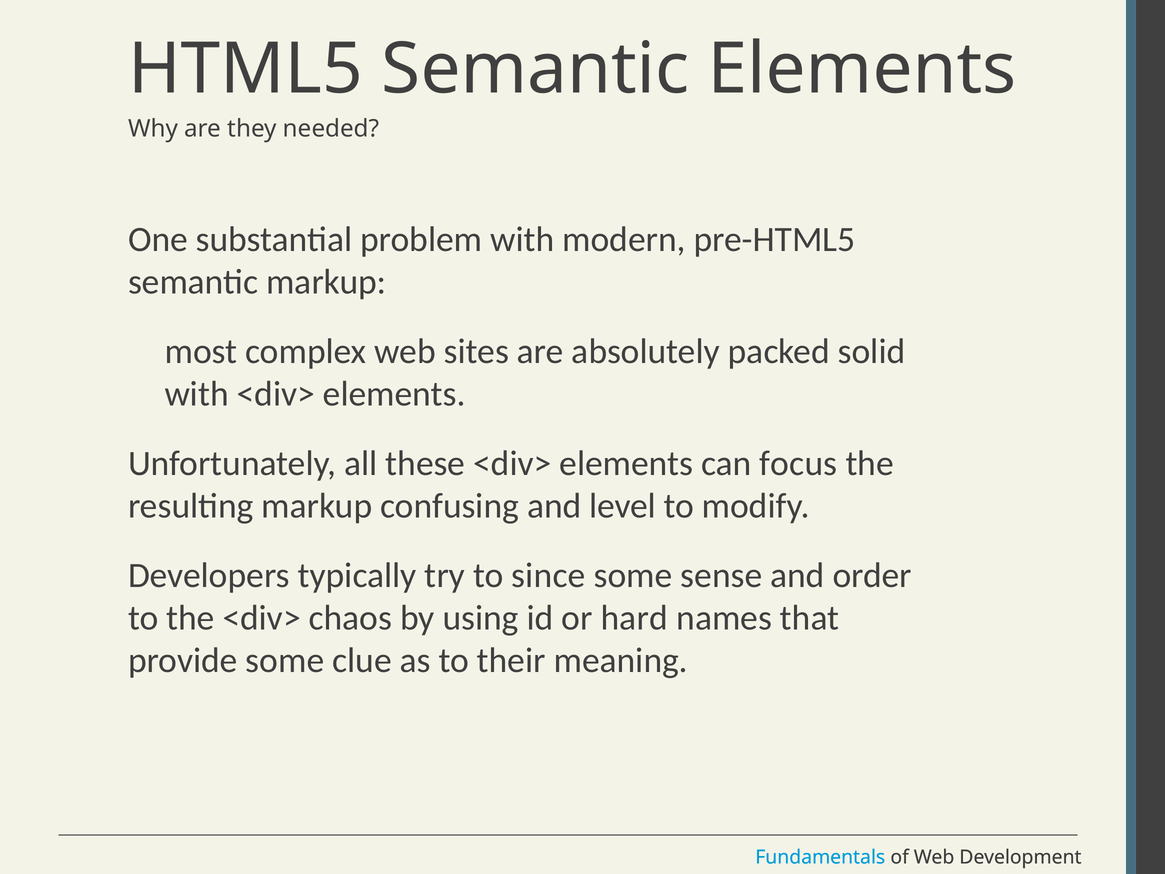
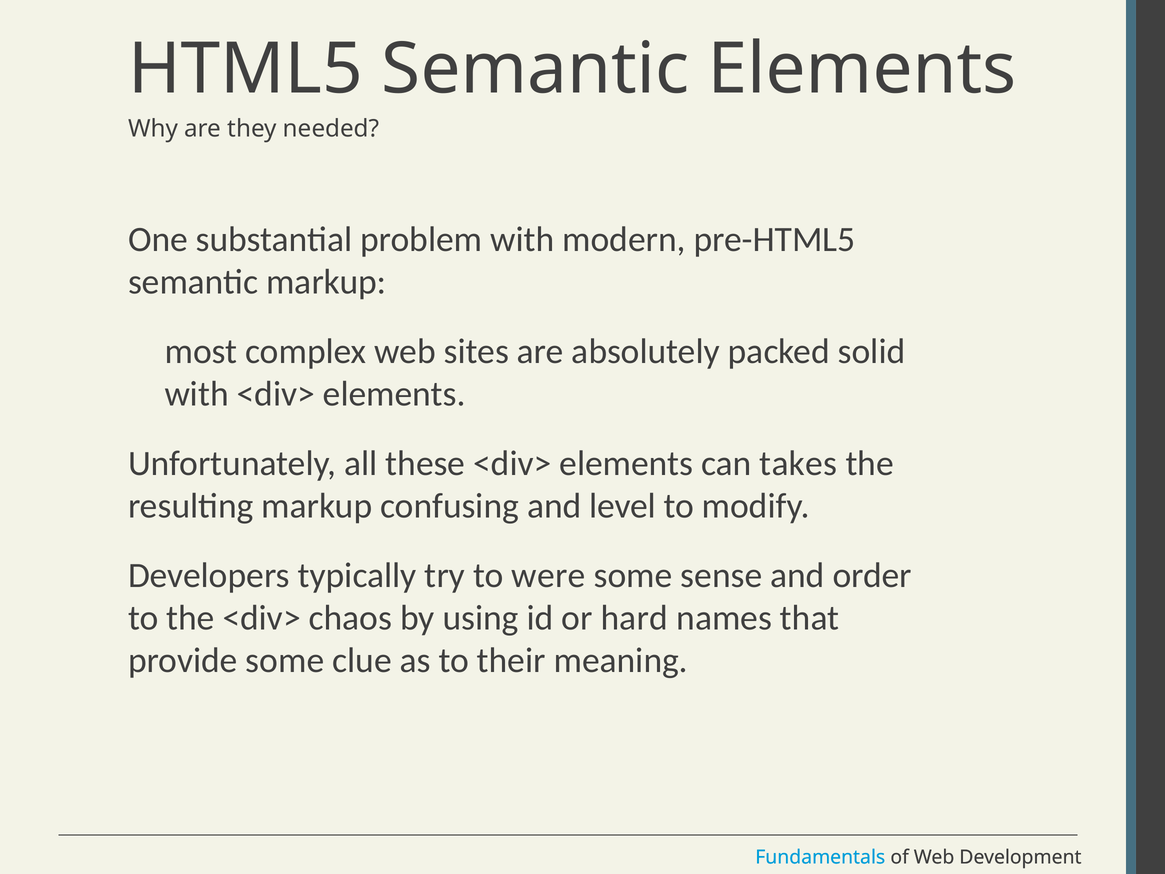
focus: focus -> takes (798, 463)
since: since -> were (548, 575)
